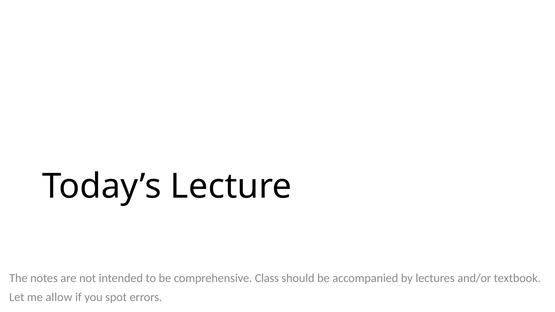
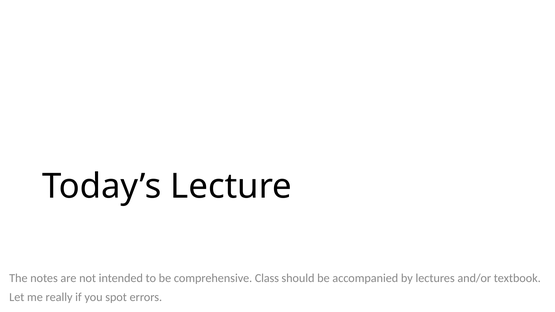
allow: allow -> really (59, 297)
